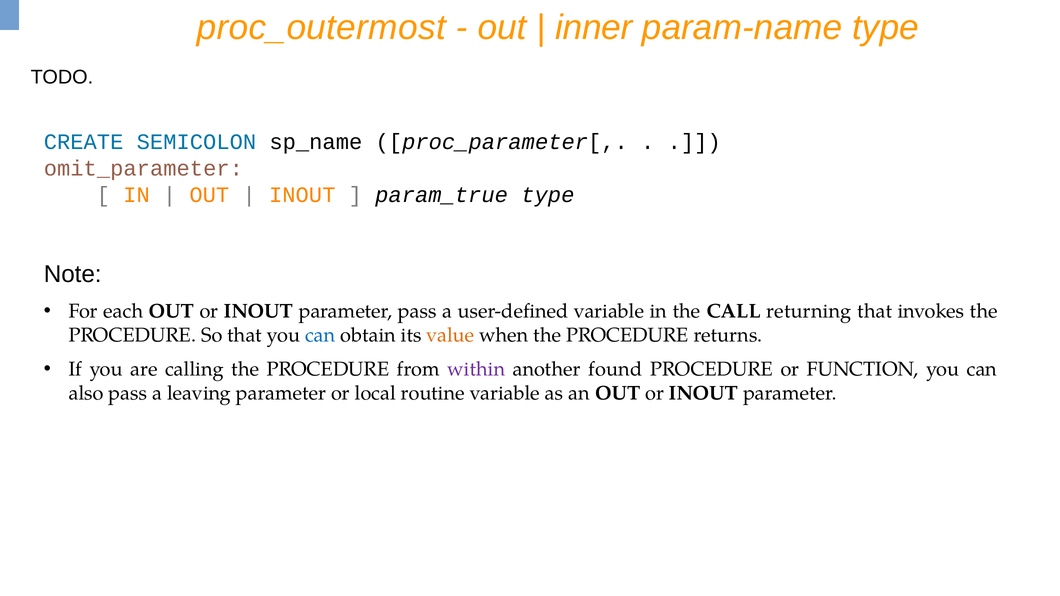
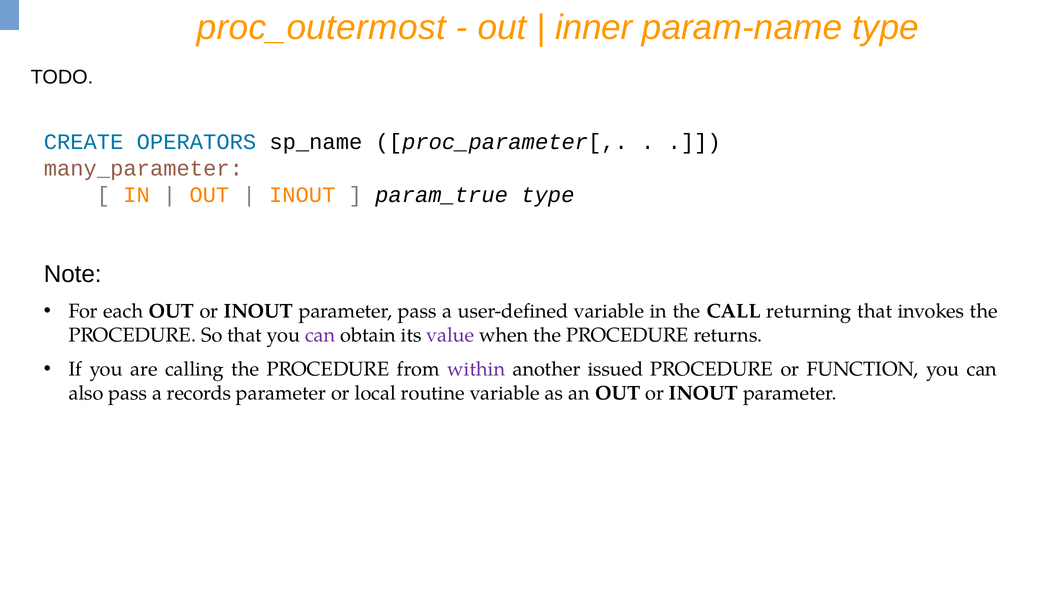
SEMICOLON: SEMICOLON -> OPERATORS (196, 142)
omit_parameter: omit_parameter -> many_parameter (143, 169)
can colour: blue -> purple (320, 335)
value colour: orange -> purple (450, 335)
found: found -> issued (616, 370)
leaving: leaving -> records (199, 393)
